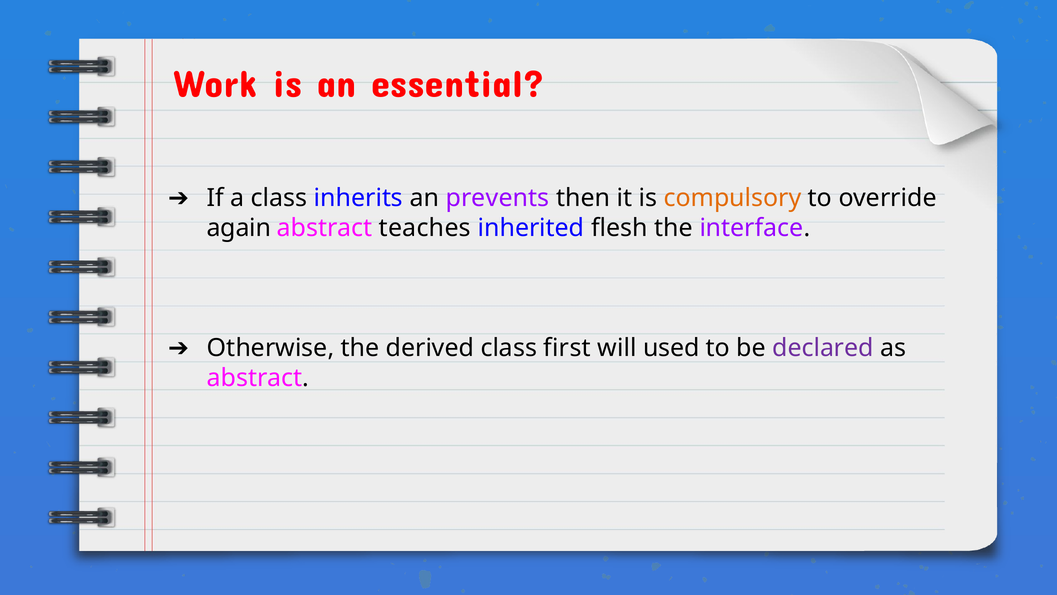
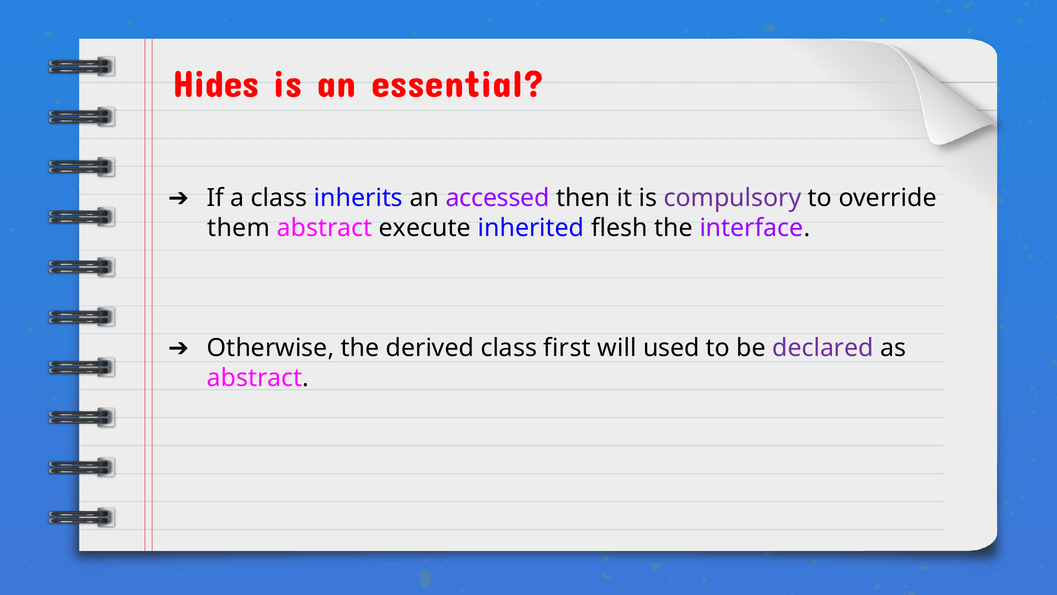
Work: Work -> Hides (216, 84)
prevents: prevents -> accessed (498, 198)
compulsory colour: orange -> purple (733, 198)
again: again -> them (239, 228)
teaches: teaches -> execute (425, 228)
